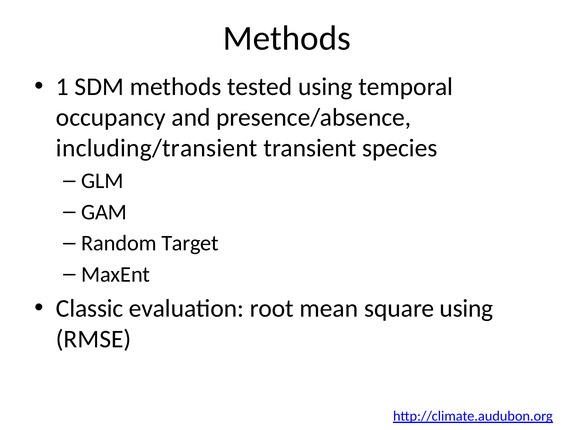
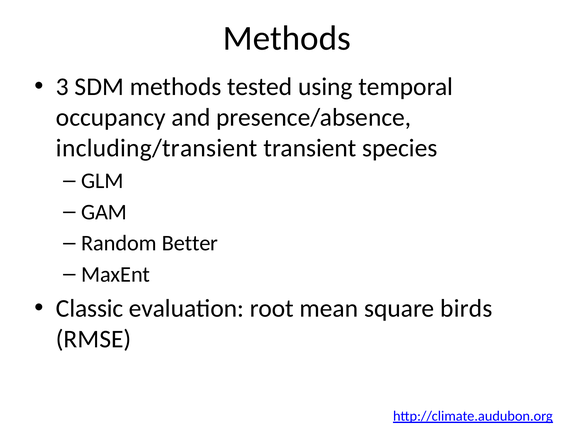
1: 1 -> 3 (62, 87)
Target: Target -> Better (190, 244)
square using: using -> birds (466, 309)
